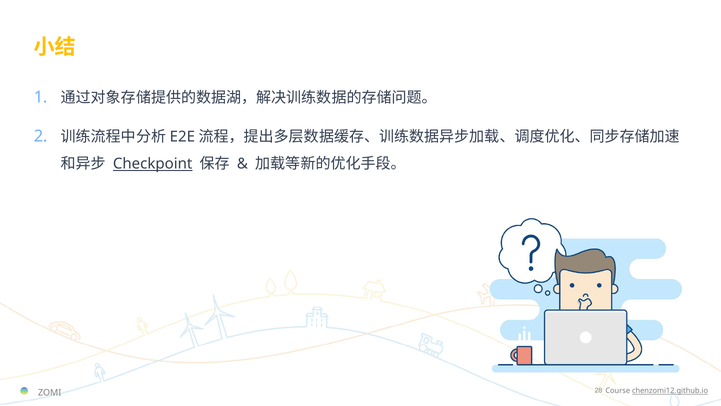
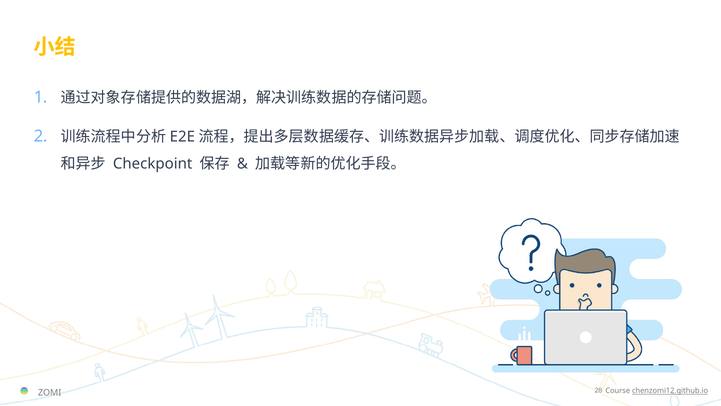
Checkpoint underline: present -> none (153, 164)
